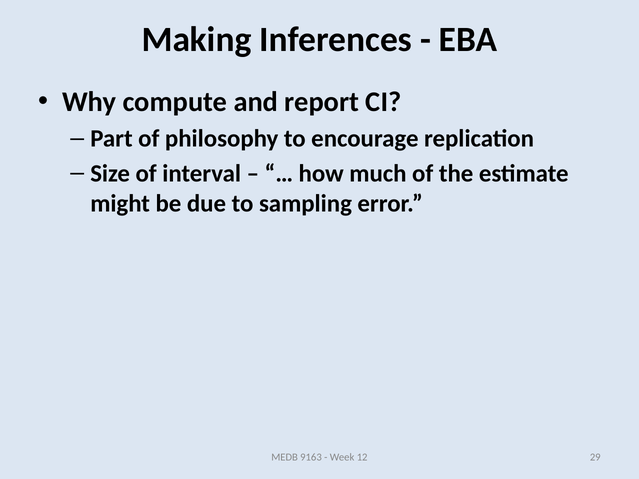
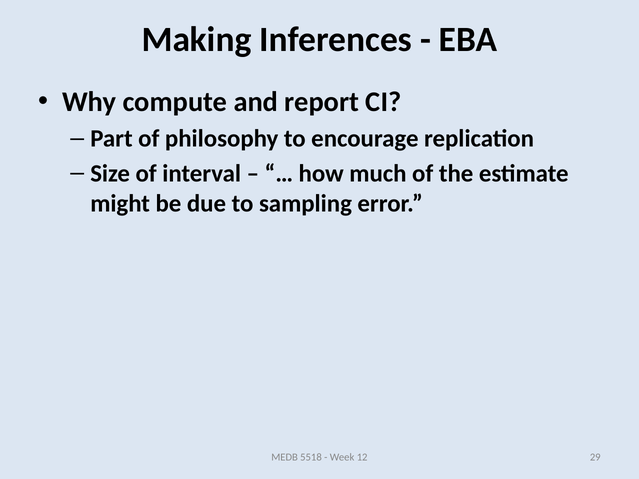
9163: 9163 -> 5518 (311, 458)
